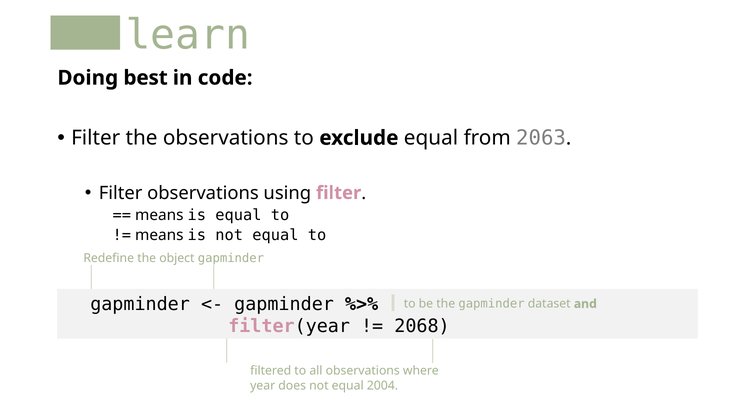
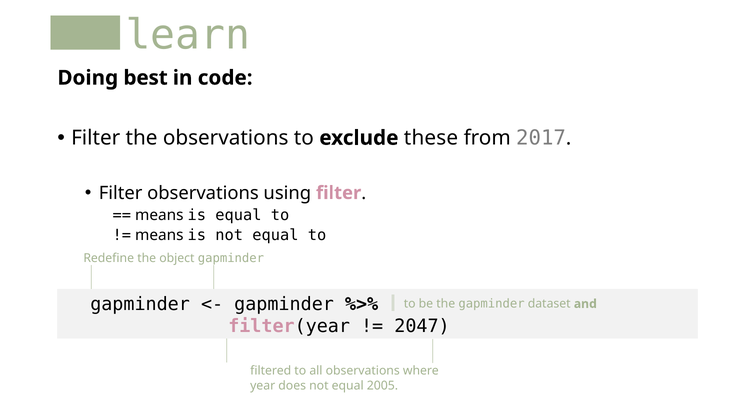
exclude equal: equal -> these (431, 138)
2063: 2063 -> 2017 (541, 138)
2068: 2068 -> 2047 (422, 326)
2004: 2004 -> 2005 (382, 386)
